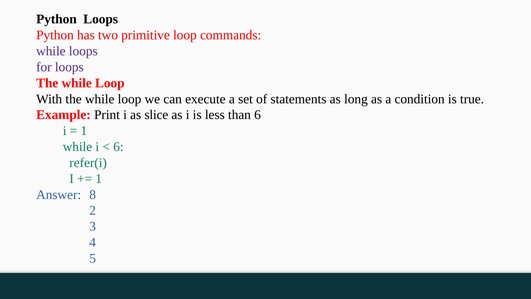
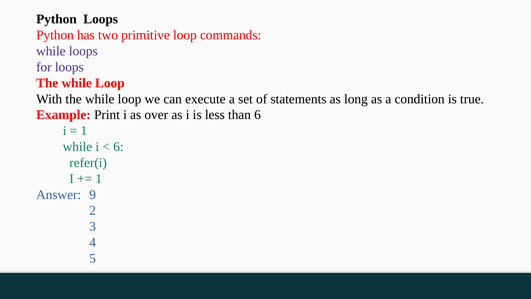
slice: slice -> over (156, 115)
8: 8 -> 9 (93, 194)
